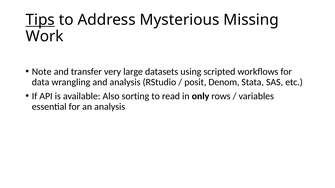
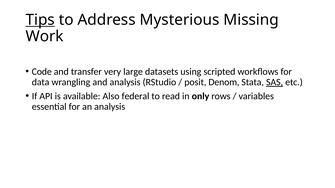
Note: Note -> Code (42, 72)
SAS underline: none -> present (275, 82)
sorting: sorting -> federal (136, 96)
